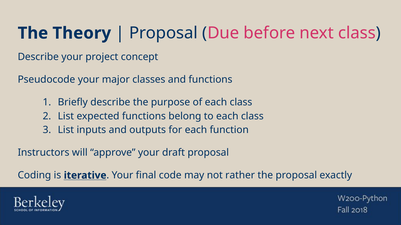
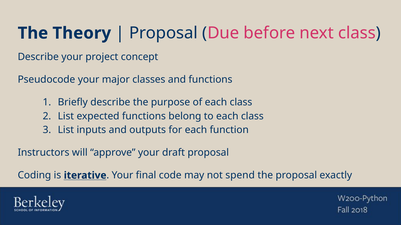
rather: rather -> spend (240, 176)
